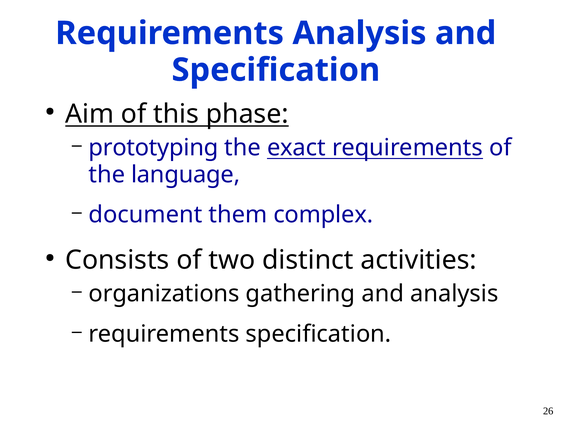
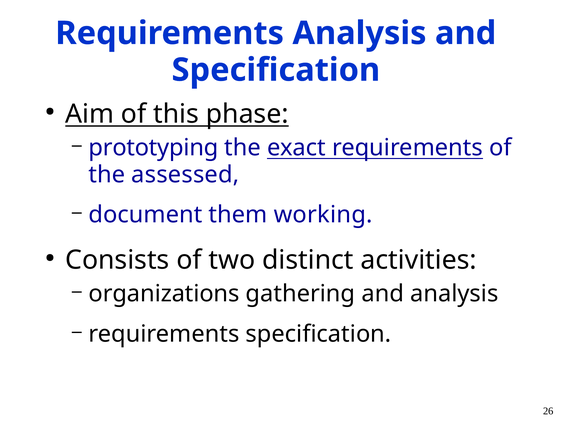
language: language -> assessed (185, 175)
complex: complex -> working (323, 215)
